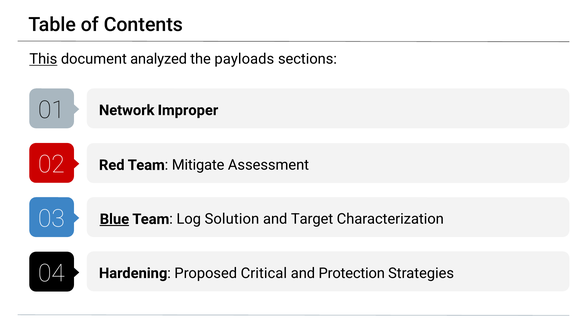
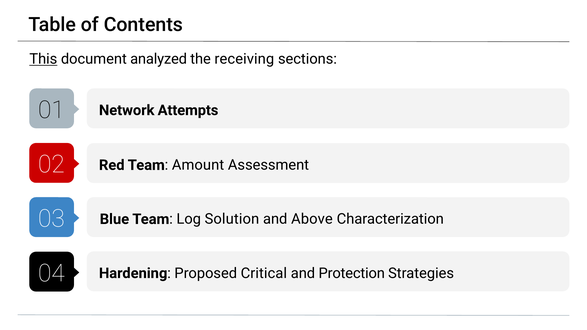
payloads: payloads -> receiving (244, 59)
Improper: Improper -> Attempts (188, 110)
Mitigate: Mitigate -> Amount (198, 165)
Blue underline: present -> none (114, 219)
Target: Target -> Above (312, 219)
